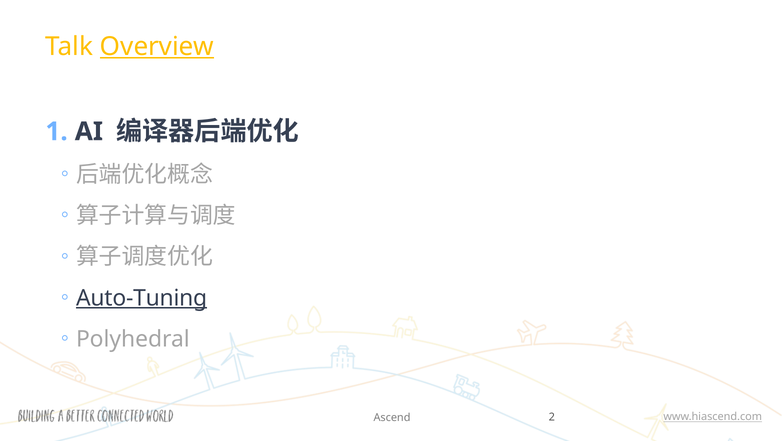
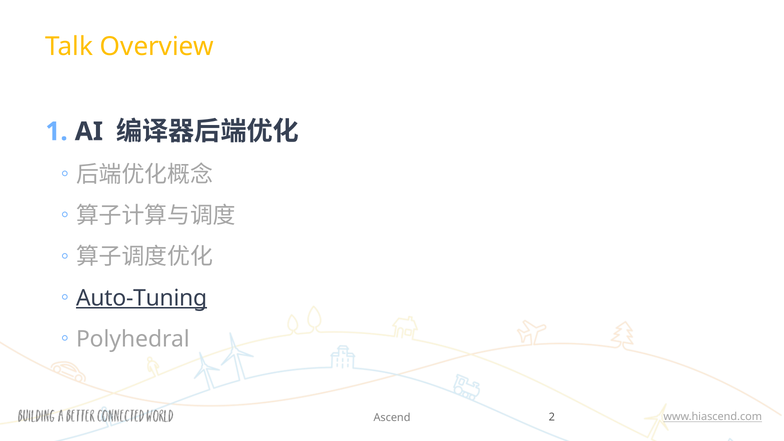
Overview underline: present -> none (157, 46)
